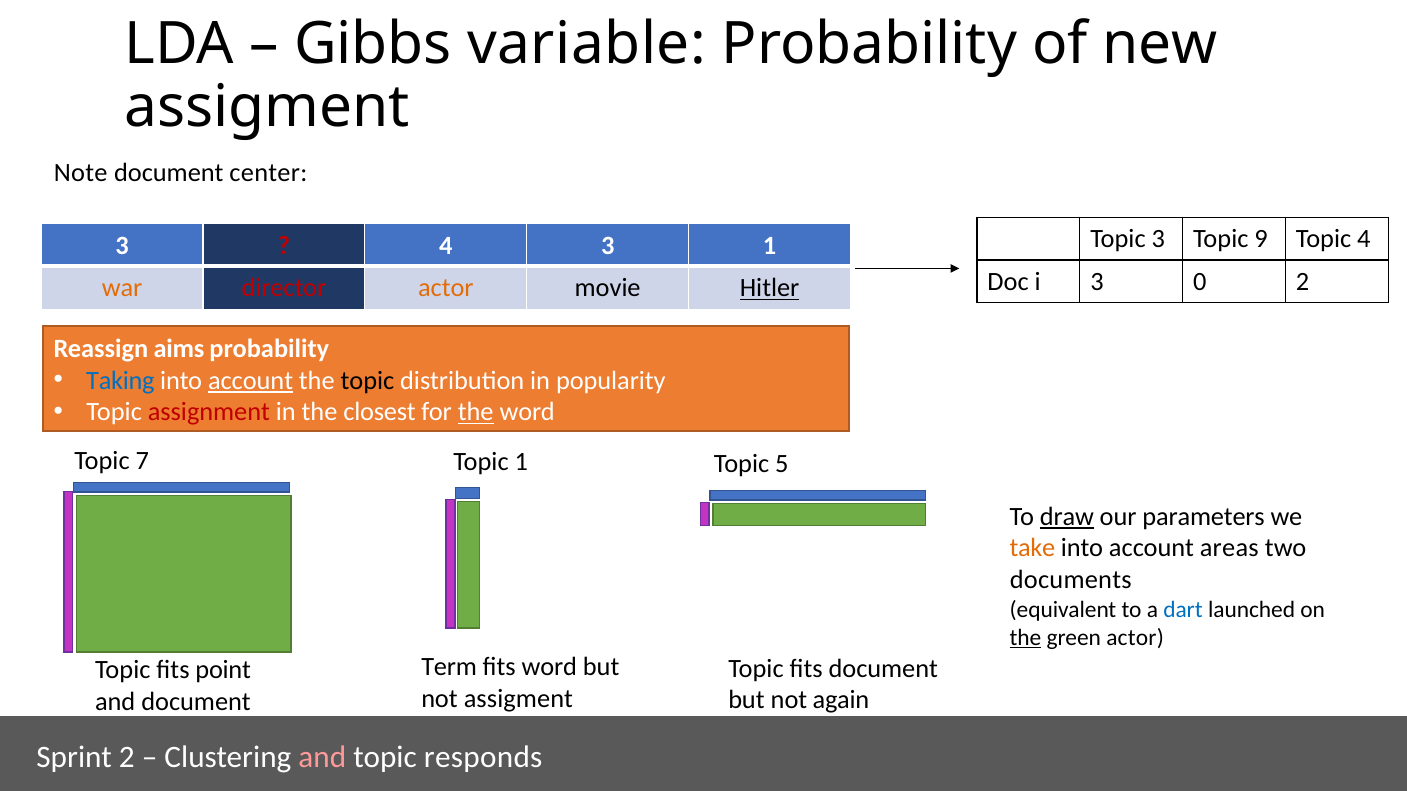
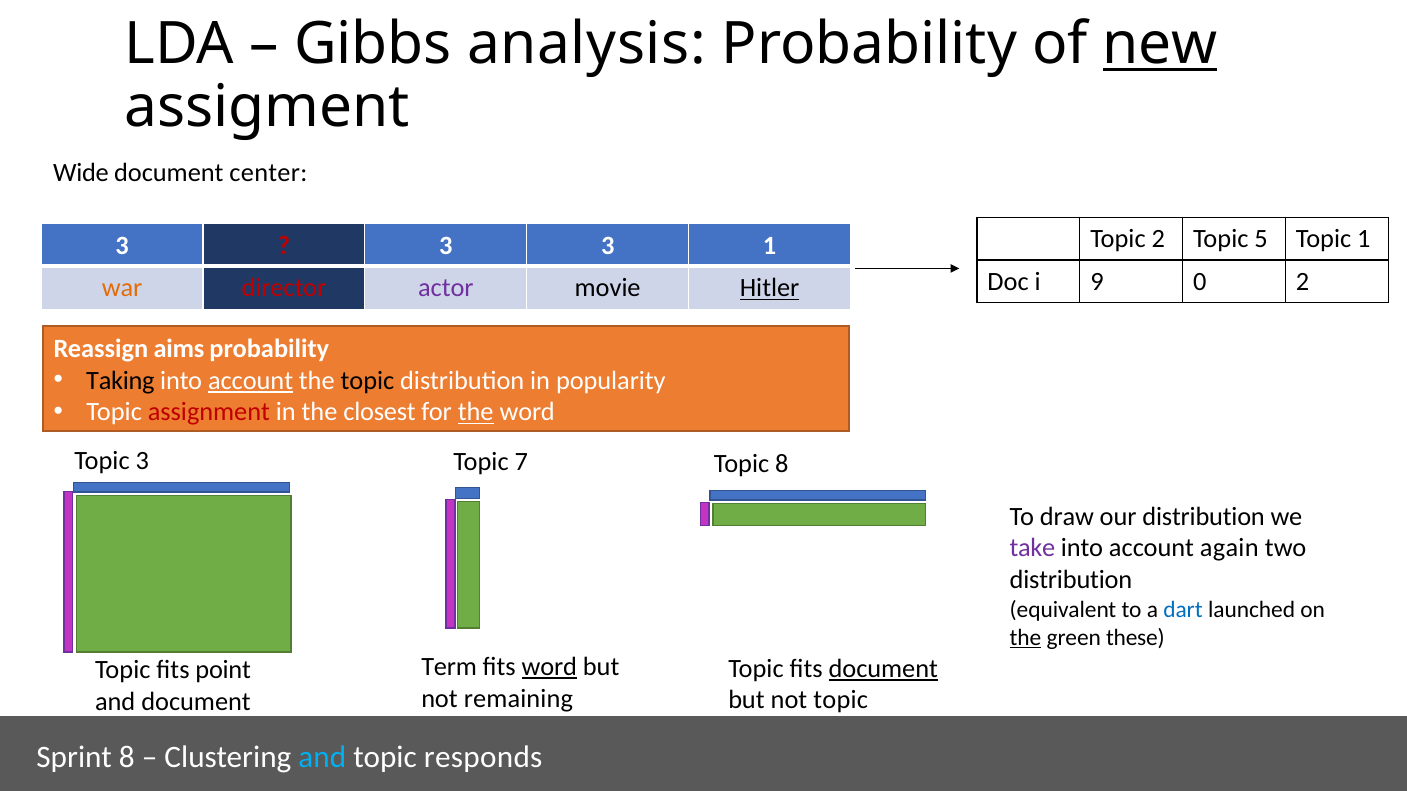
variable: variable -> analysis (587, 44)
new underline: none -> present (1160, 44)
Note: Note -> Wide (81, 173)
Topic 3: 3 -> 2 (1158, 239)
9: 9 -> 5 (1261, 239)
Topic 4: 4 -> 1 (1364, 239)
4: 4 -> 3 (446, 245)
i 3: 3 -> 9 (1097, 282)
actor colour: orange -> purple (446, 288)
Taking colour: blue -> black (120, 381)
Topic 7: 7 -> 3 (142, 461)
Topic 1: 1 -> 7 (521, 462)
Topic 5: 5 -> 8 (782, 464)
draw underline: present -> none (1067, 517)
our parameters: parameters -> distribution (1204, 517)
take colour: orange -> purple (1032, 549)
areas: areas -> again (1229, 549)
documents: documents -> distribution (1071, 580)
green actor: actor -> these (1135, 638)
word underline: none -> present (549, 667)
document underline: none -> present (883, 669)
not assigment: assigment -> remaining (518, 699)
not again: again -> topic (841, 700)
Sprint 2: 2 -> 8 (127, 758)
and colour: pink -> light blue (322, 758)
